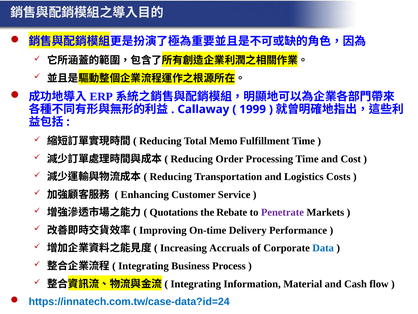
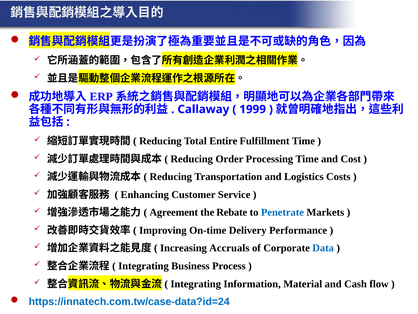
Memo: Memo -> Entire (223, 141)
Quotations: Quotations -> Agreement (174, 212)
Penetrate colour: purple -> blue (282, 212)
